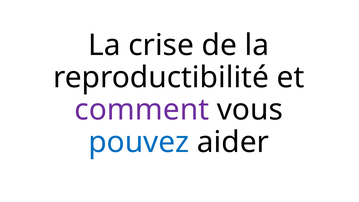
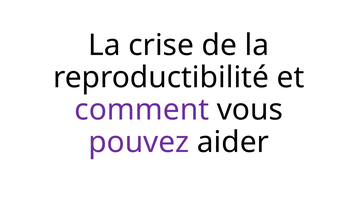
pouvez colour: blue -> purple (139, 142)
